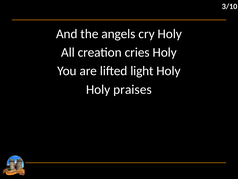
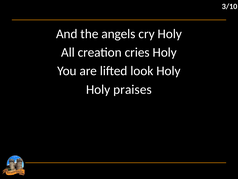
light: light -> look (142, 71)
